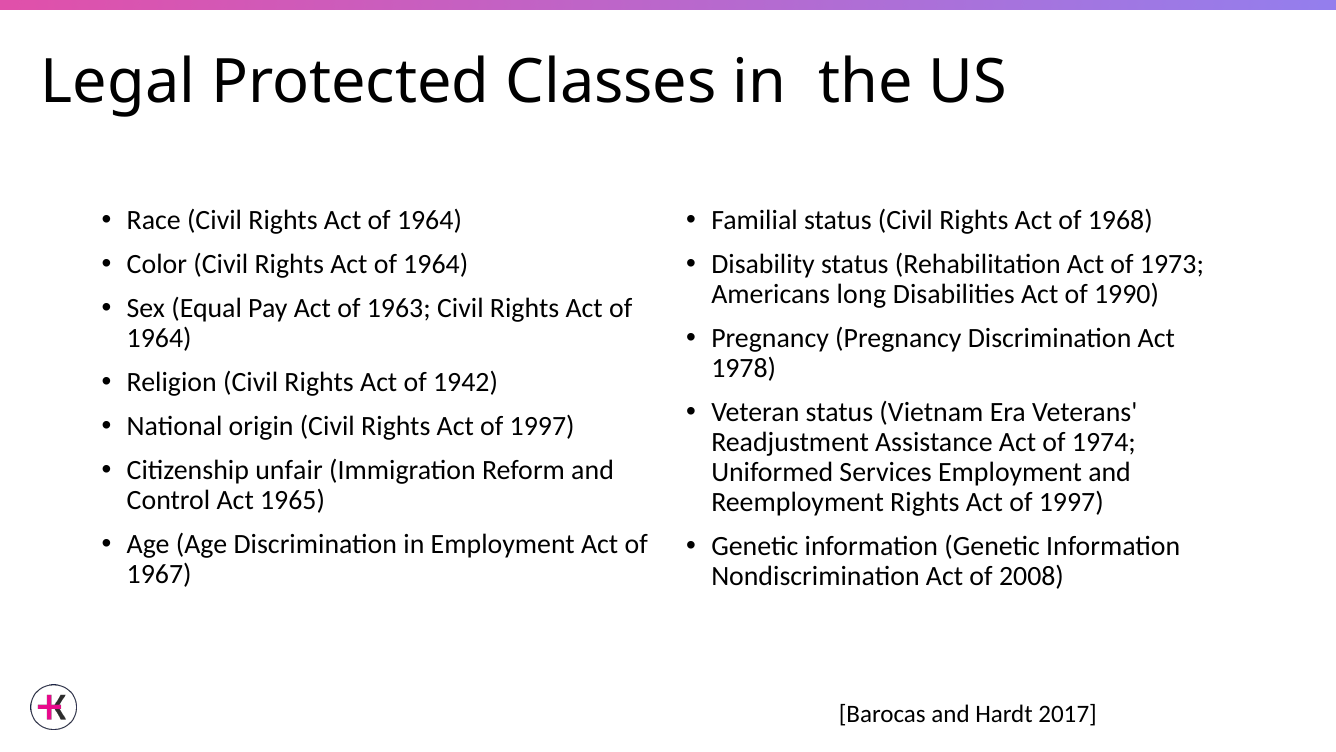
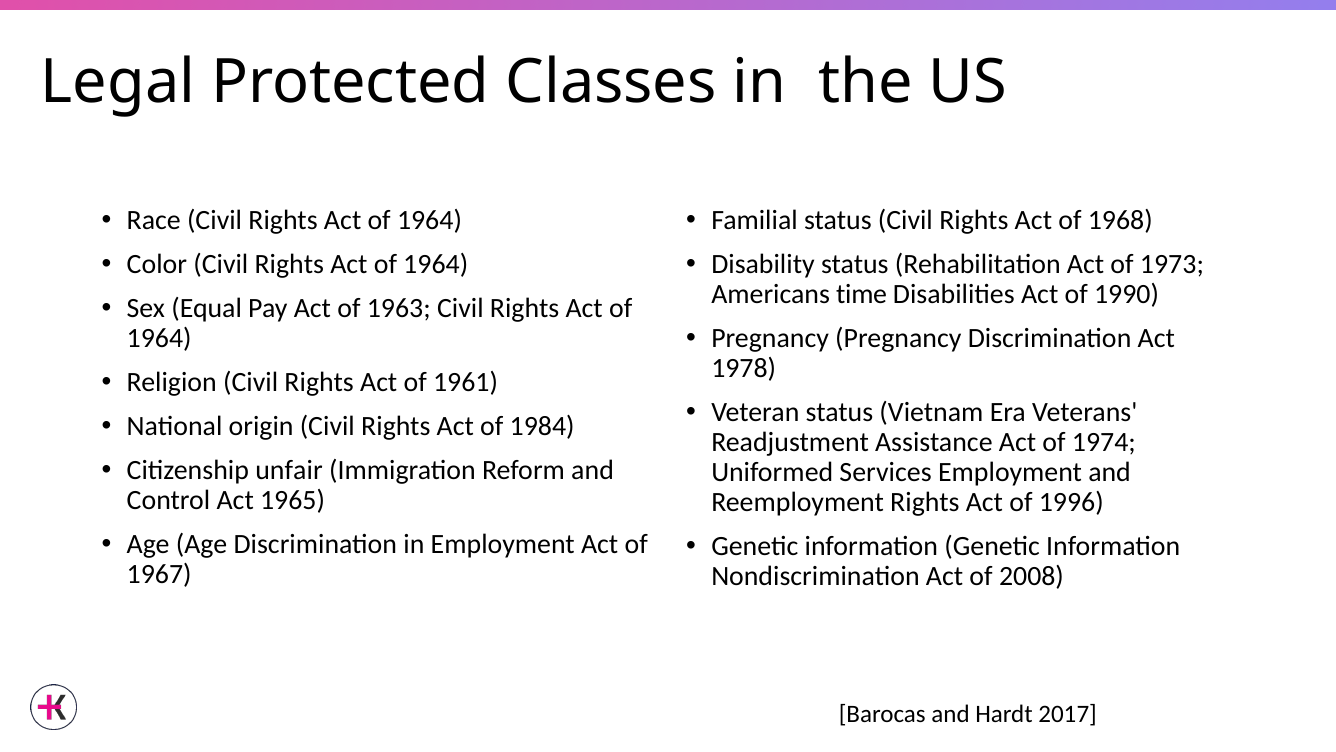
long: long -> time (862, 294)
1942: 1942 -> 1961 (466, 382)
1997: 1997 -> 1984 (542, 426)
1997: 1997 -> 1996 (1071, 502)
